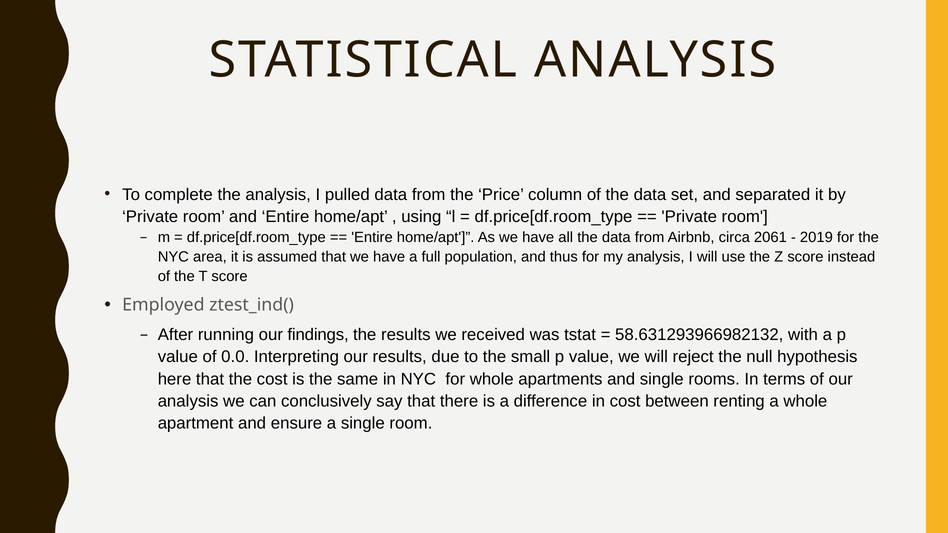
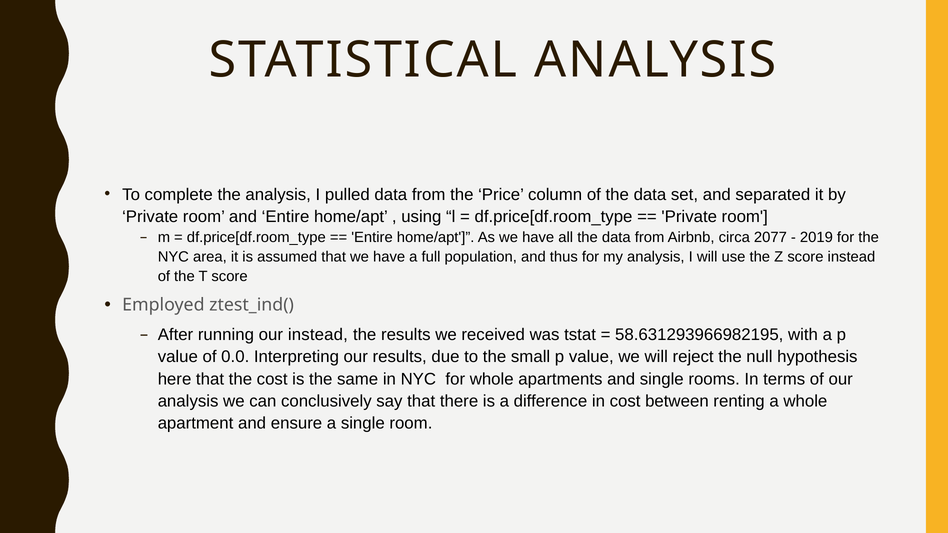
2061: 2061 -> 2077 (770, 237)
our findings: findings -> instead (318, 335)
58.631293966982132: 58.631293966982132 -> 58.631293966982195 (699, 335)
